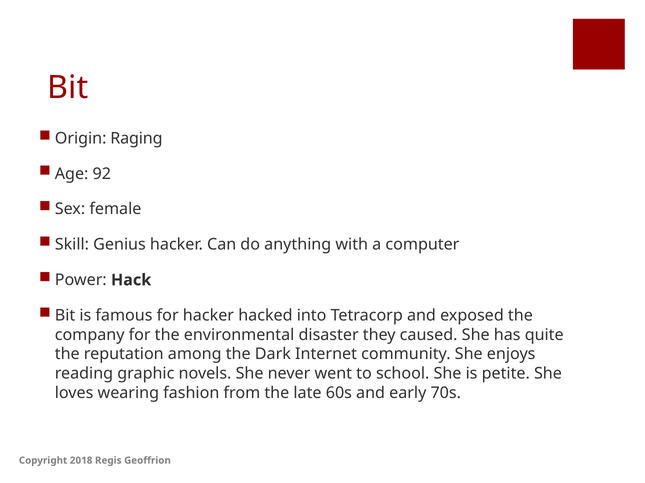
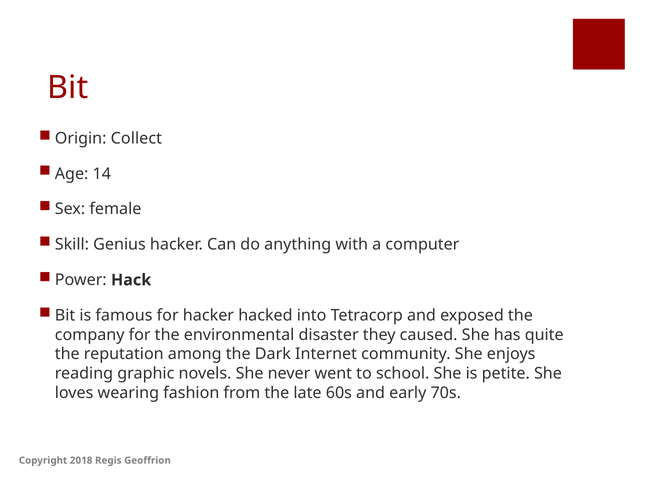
Raging: Raging -> Collect (136, 139)
92: 92 -> 14 (102, 174)
